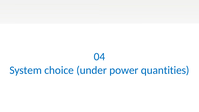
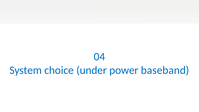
quantities: quantities -> baseband (165, 70)
